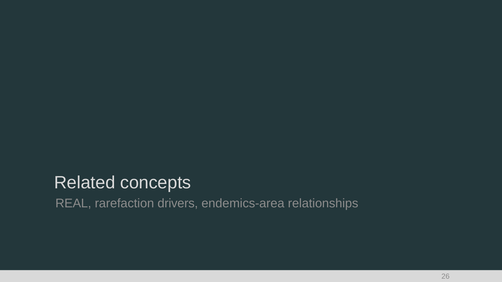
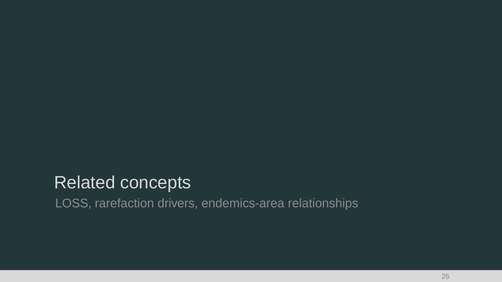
REAL: REAL -> LOSS (73, 204)
